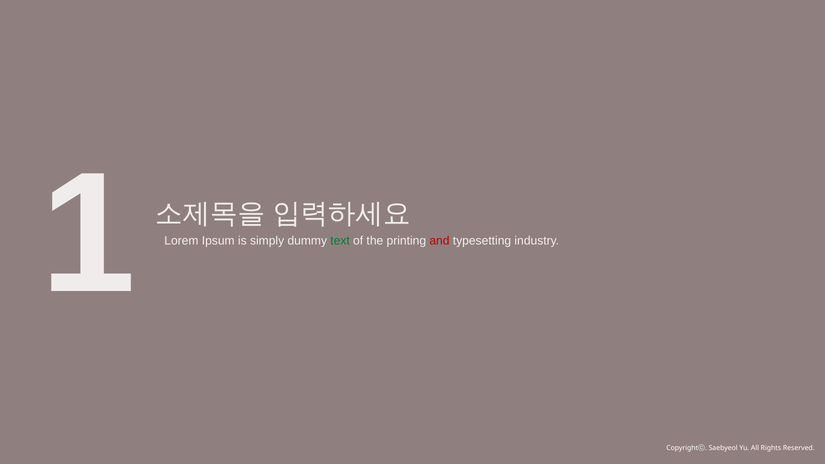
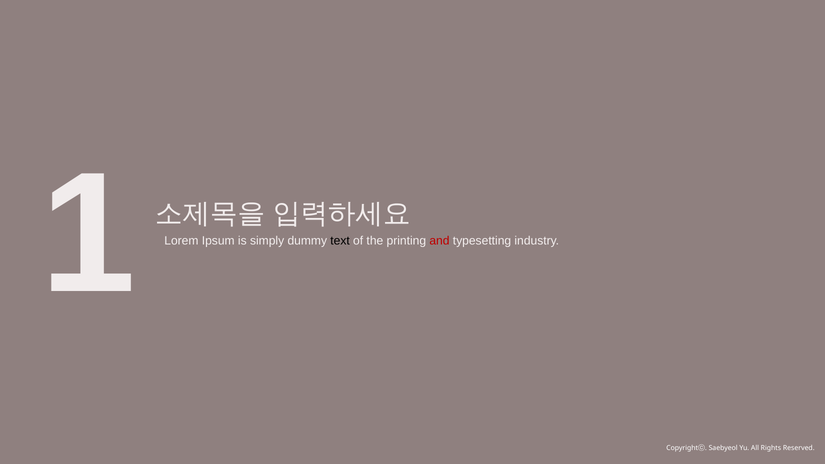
text colour: green -> black (340, 241)
